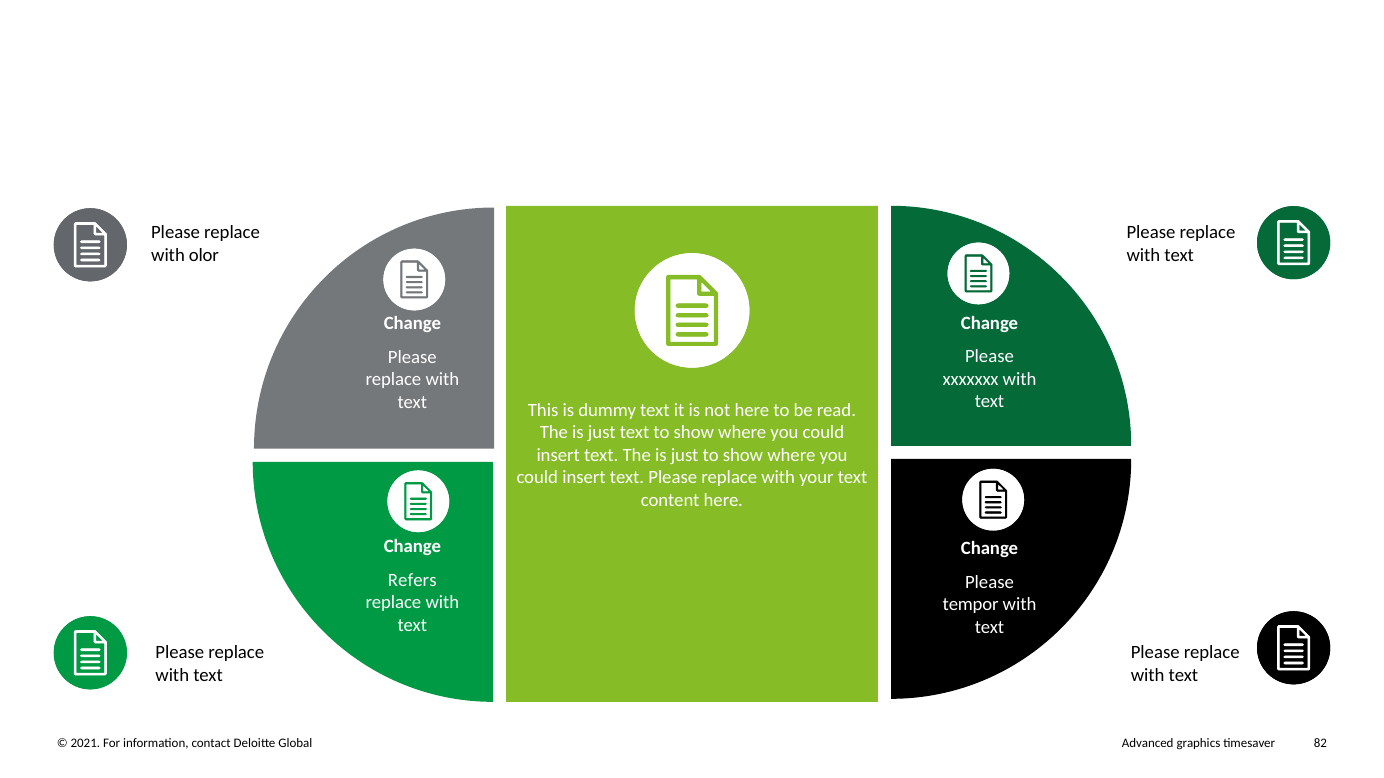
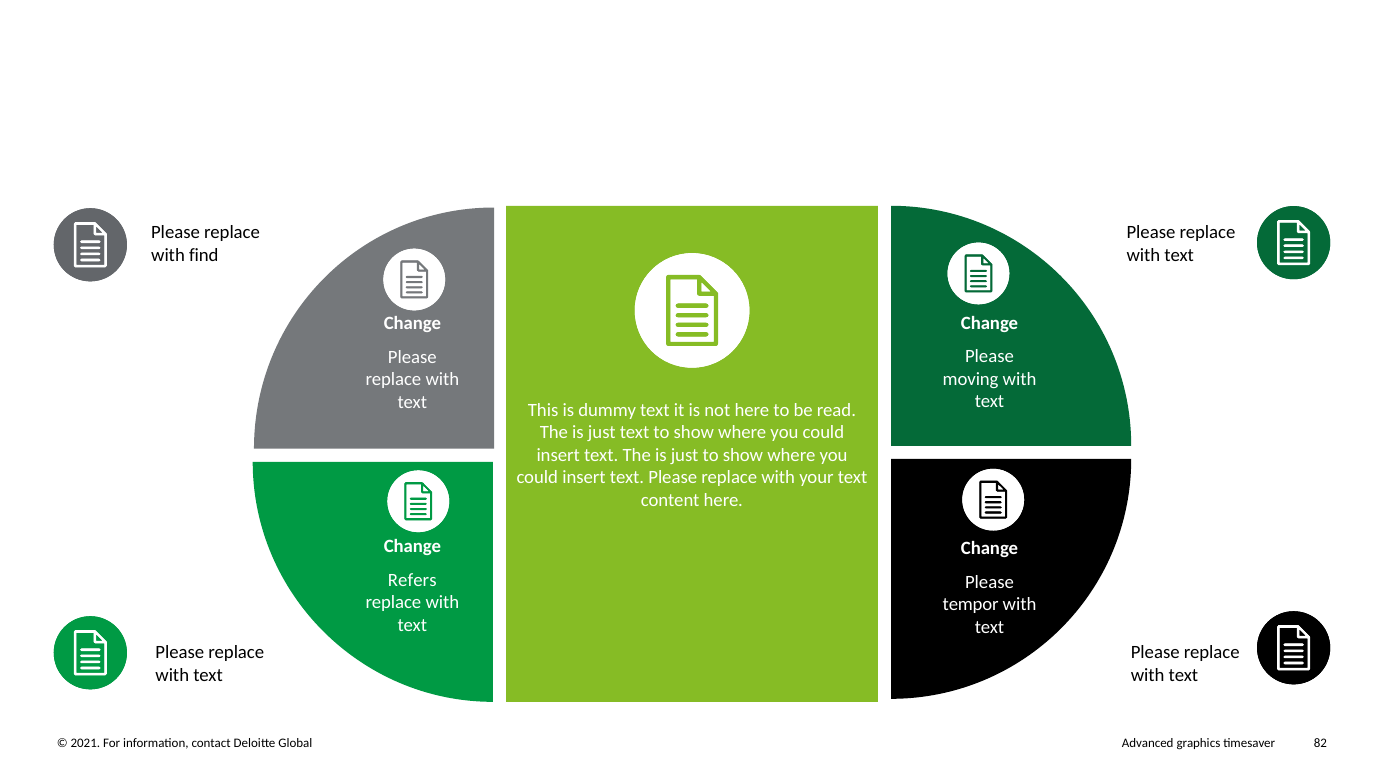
olor: olor -> find (204, 255)
xxxxxxx: xxxxxxx -> moving (971, 379)
